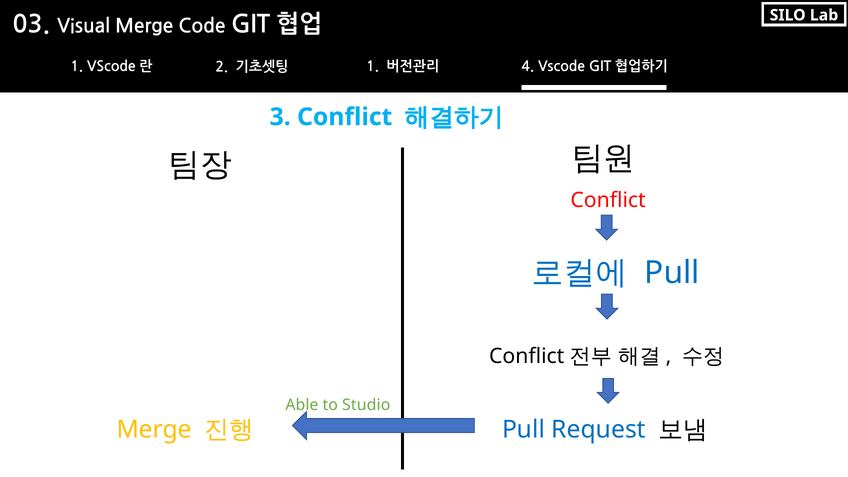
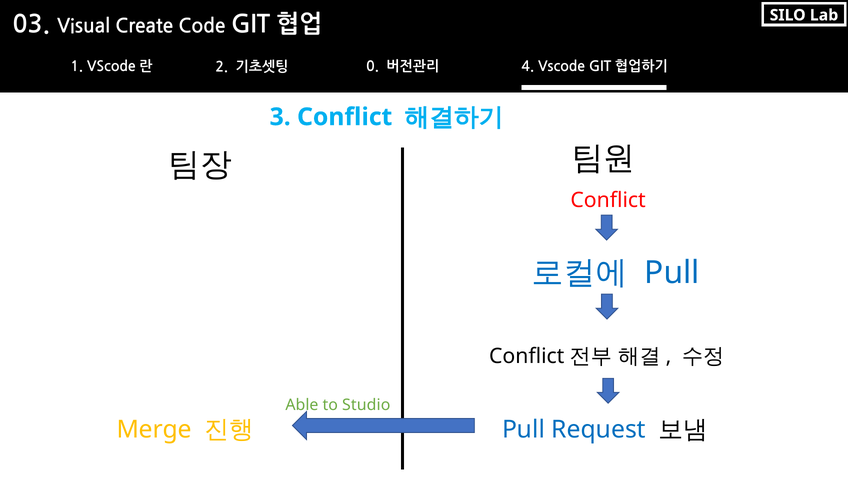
Visual Merge: Merge -> Create (144, 26)
1: 1 -> 0 (373, 67)
